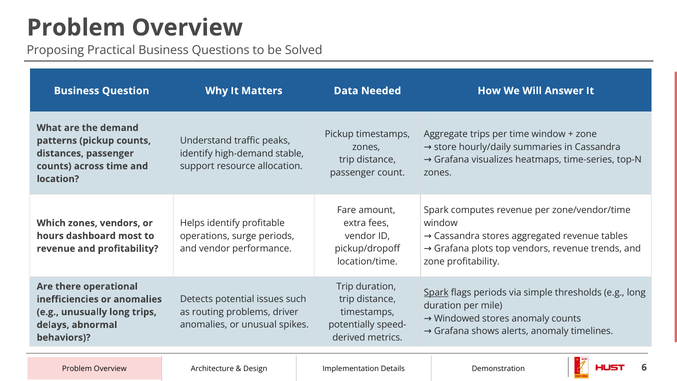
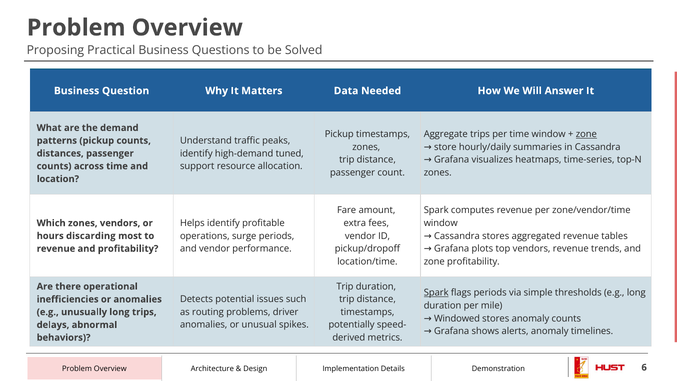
zone underline: none -> present (586, 134)
stable: stable -> tuned (290, 153)
dashboard: dashboard -> discarding (91, 236)
